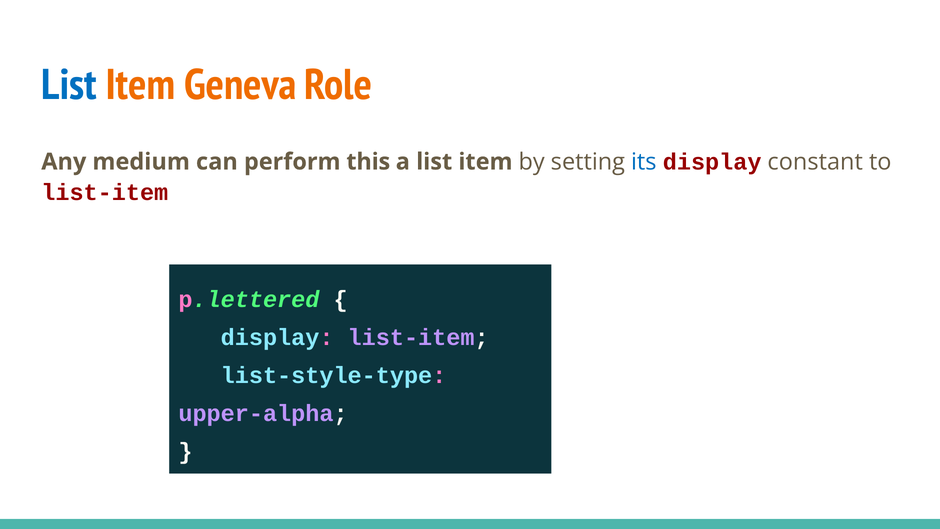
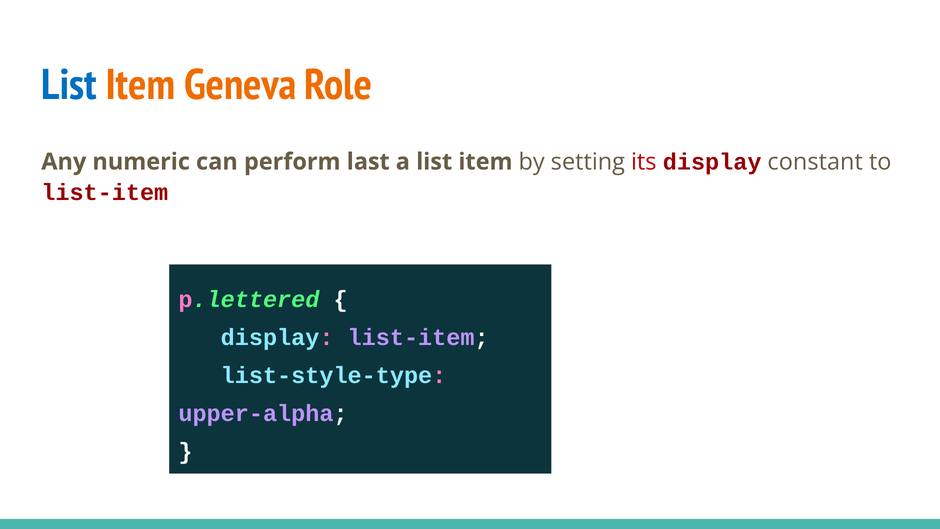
medium: medium -> numeric (141, 162)
this: this -> last (368, 162)
its colour: blue -> red (644, 162)
